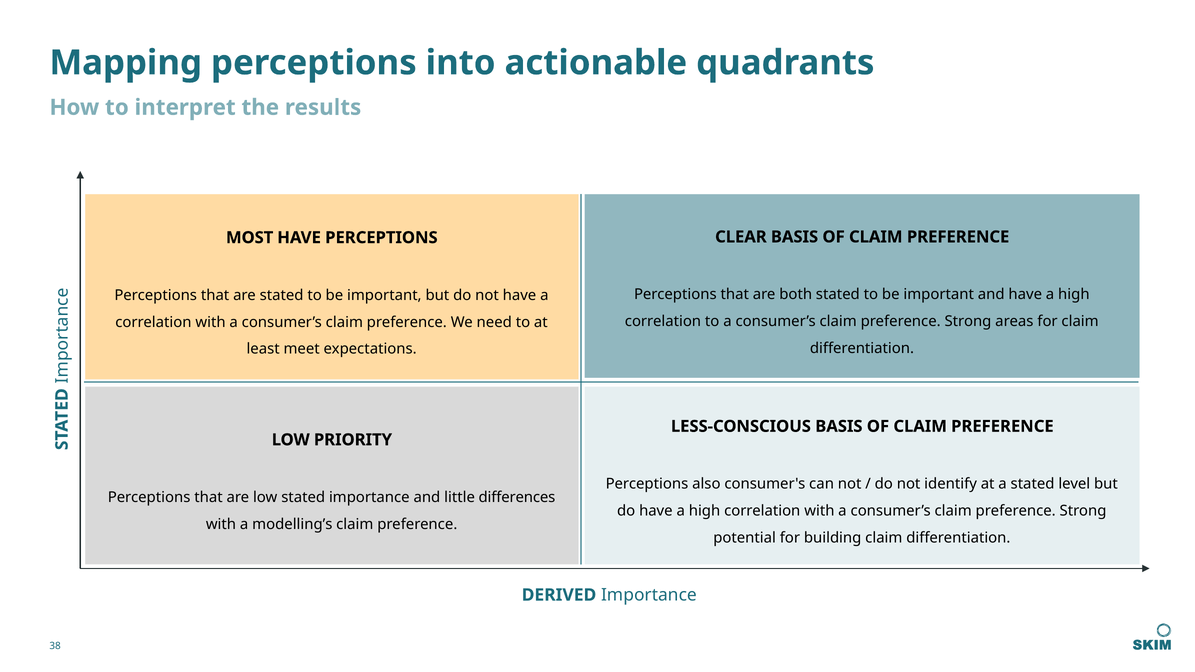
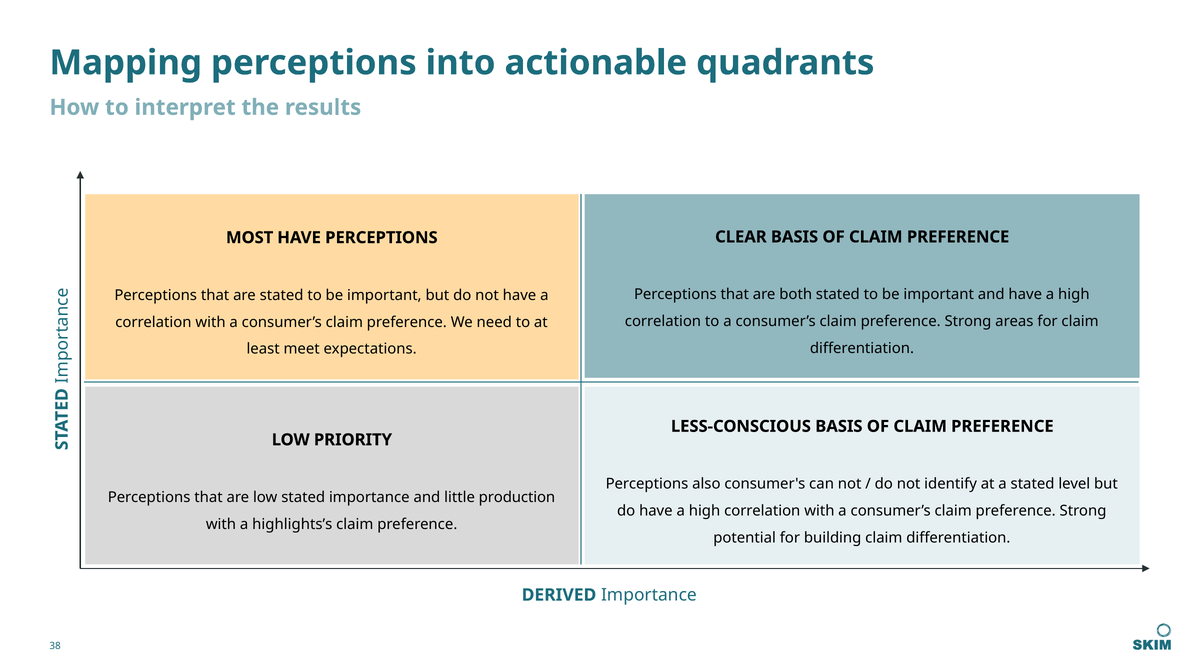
differences: differences -> production (517, 498)
modelling’s: modelling’s -> highlights’s (292, 524)
